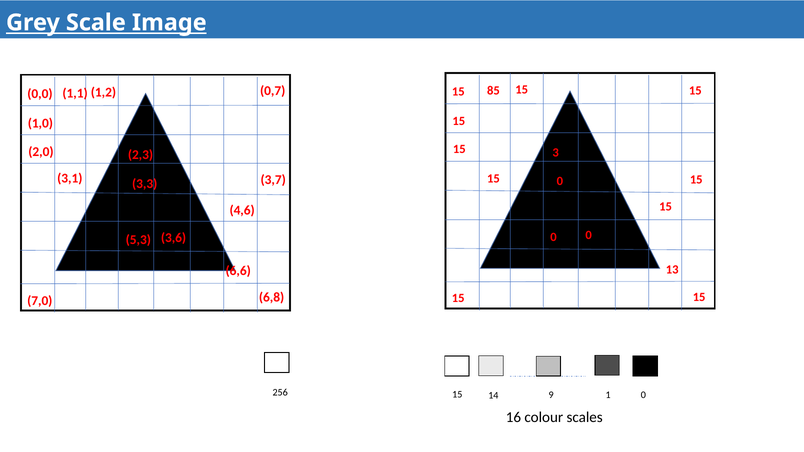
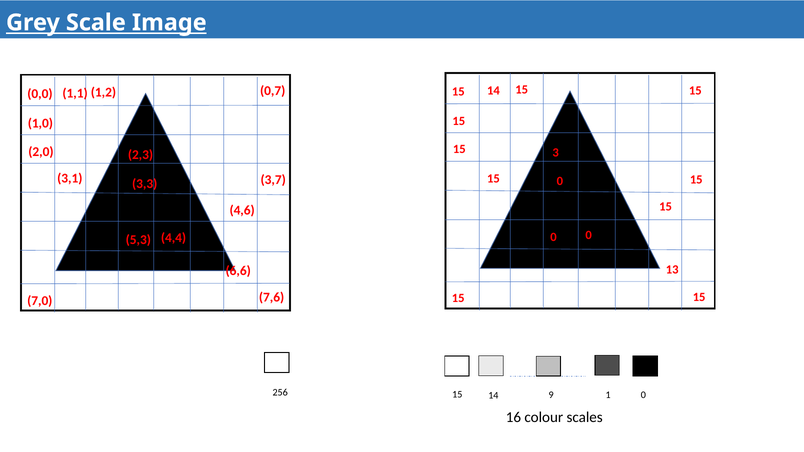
85: 85 -> 14 (493, 91)
3,6: 3,6 -> 4,4 (174, 238)
6,8: 6,8 -> 7,6 (272, 298)
